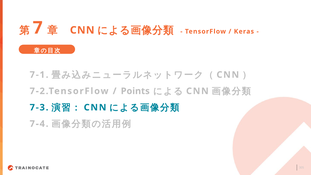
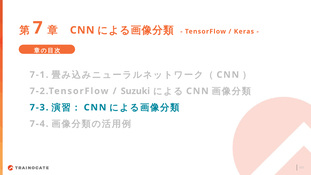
Points: Points -> Suzuki (135, 91)
